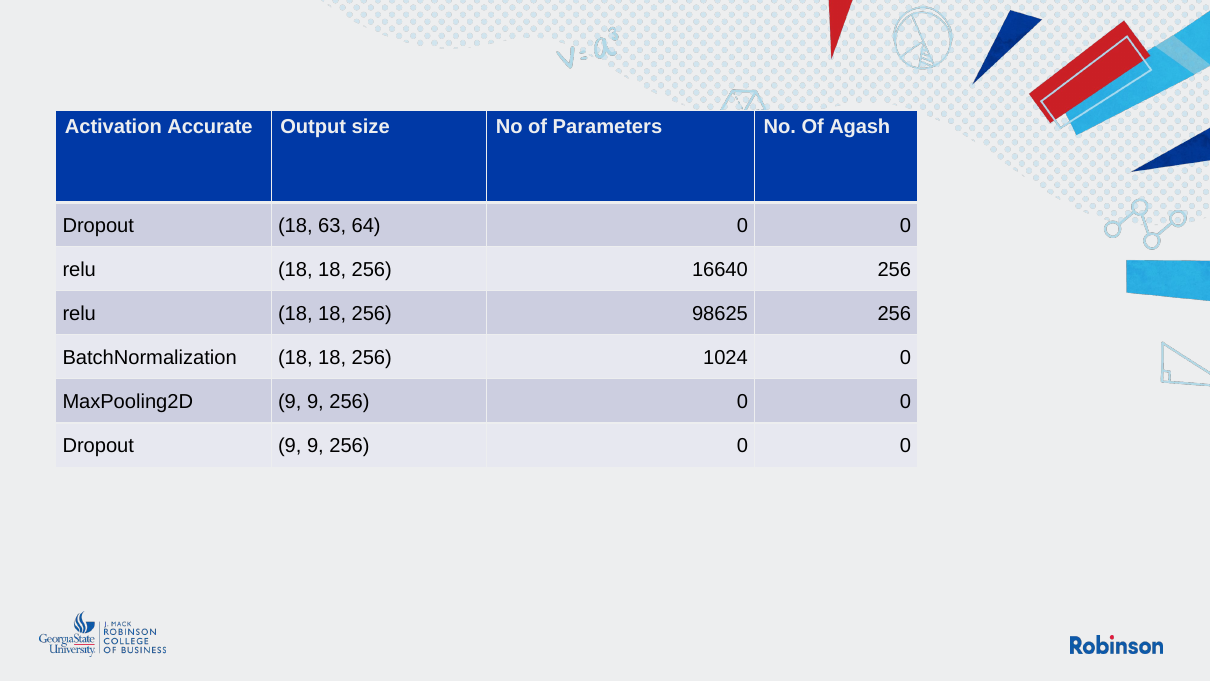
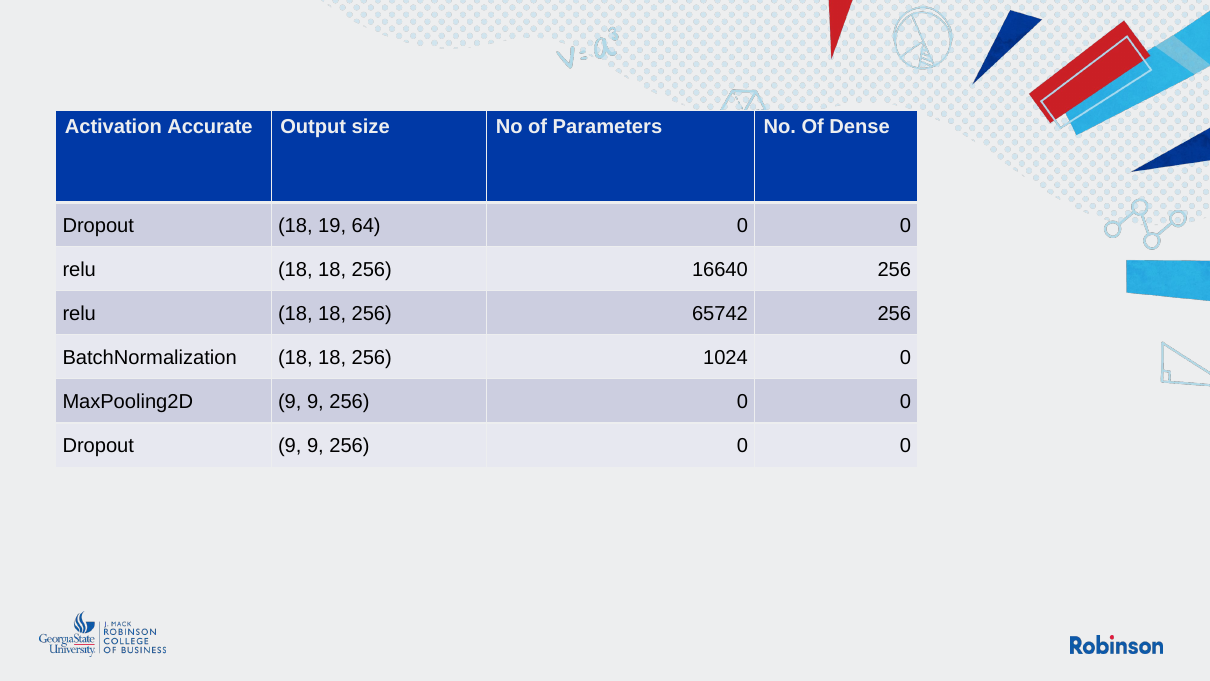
Agash: Agash -> Dense (860, 126)
63: 63 -> 19 (332, 226)
98625: 98625 -> 65742 (720, 314)
